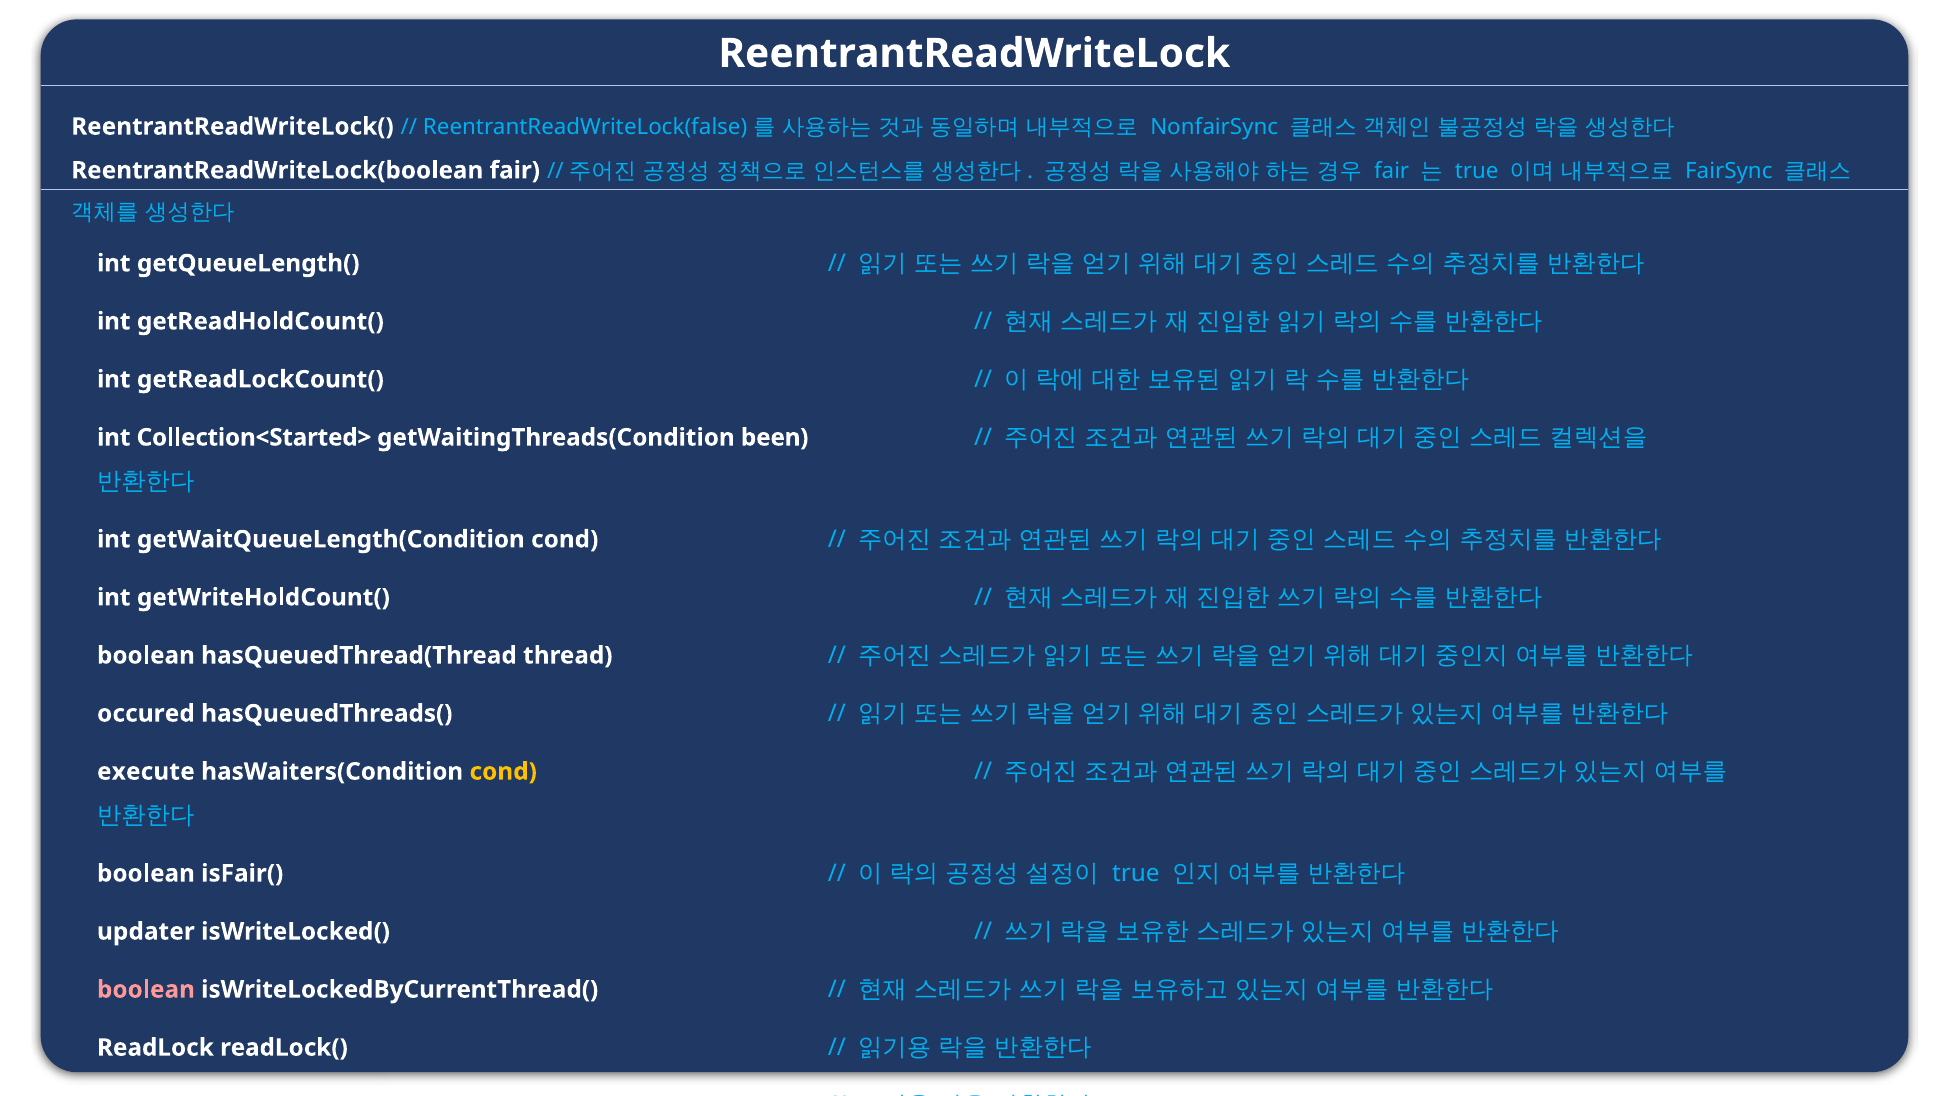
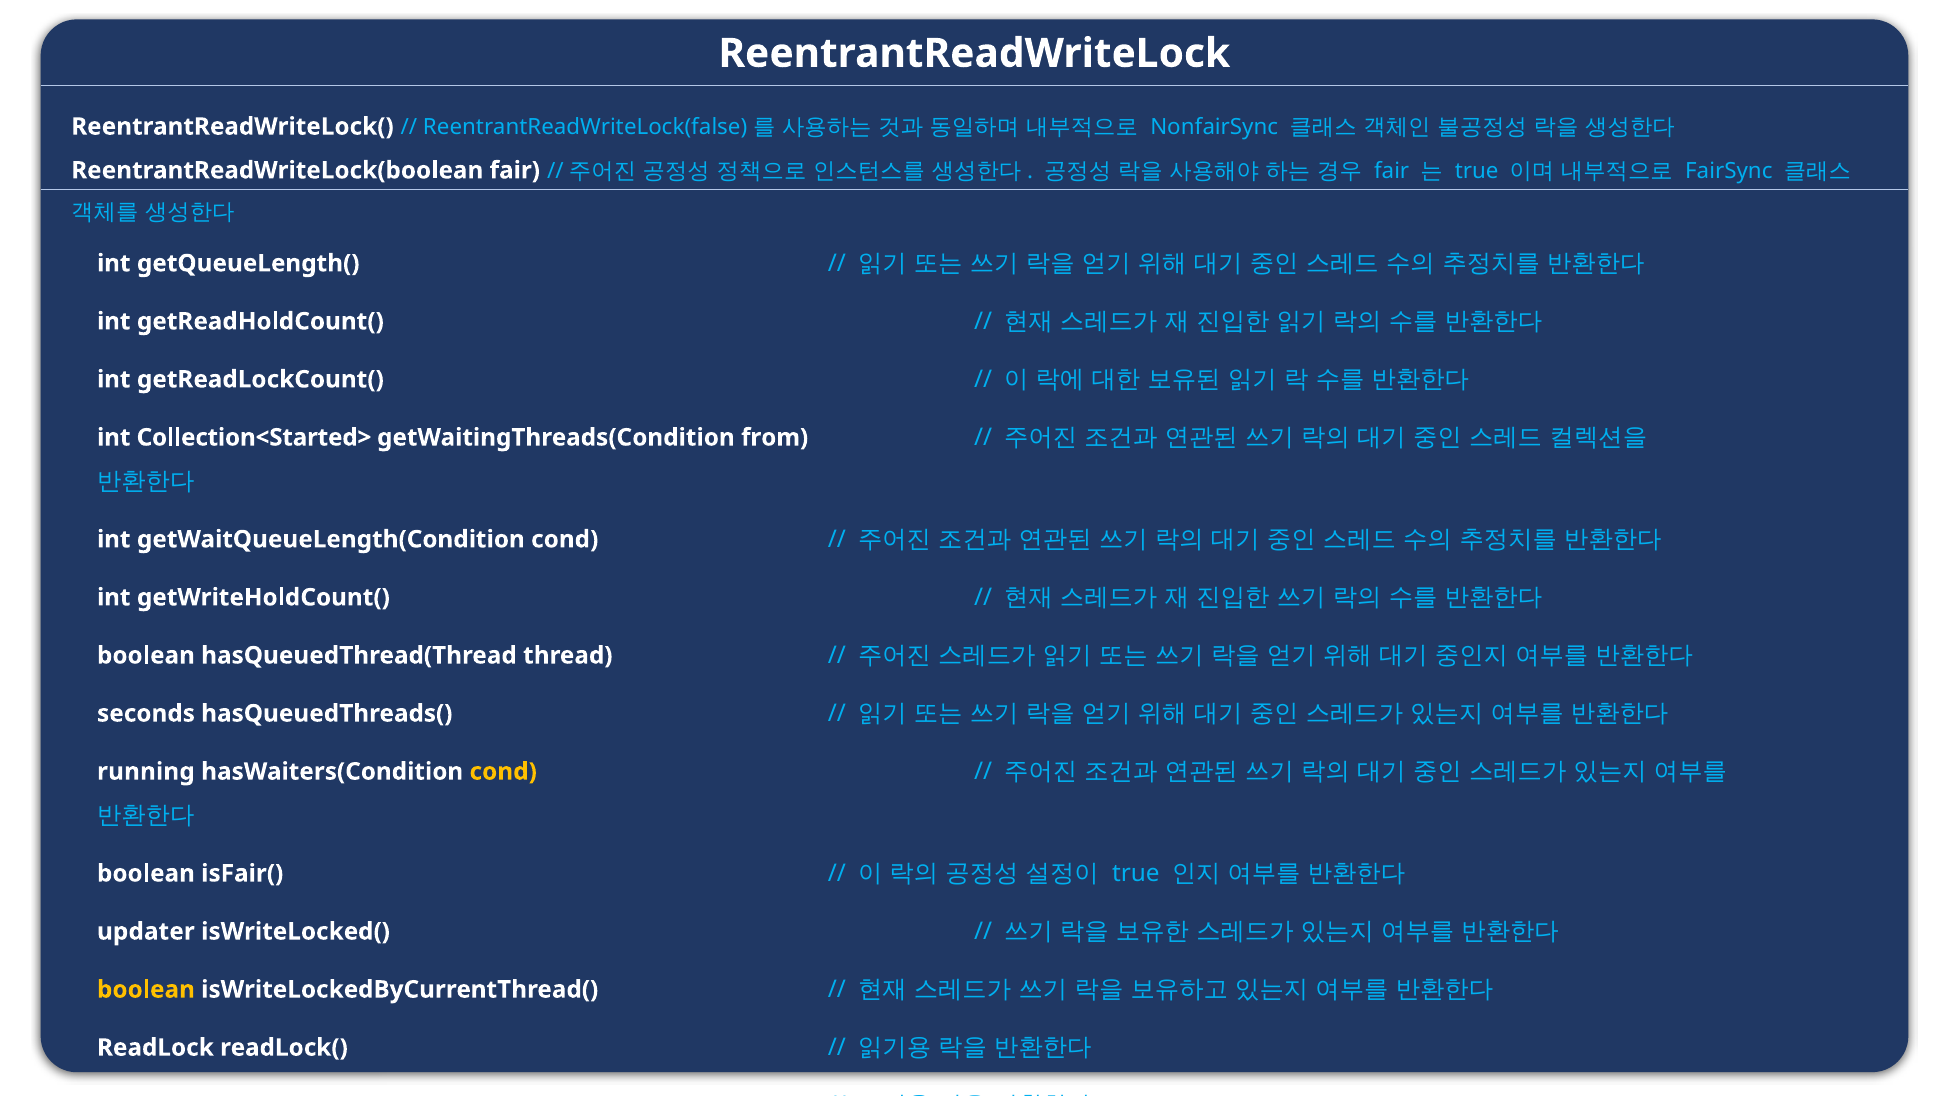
been: been -> from (775, 438)
occured: occured -> seconds (146, 714)
execute: execute -> running (146, 772)
boolean colour: pink -> yellow (146, 990)
